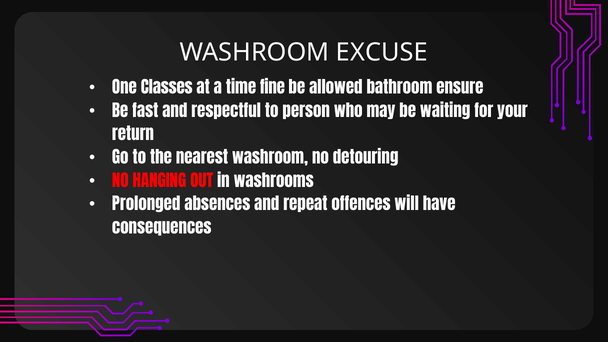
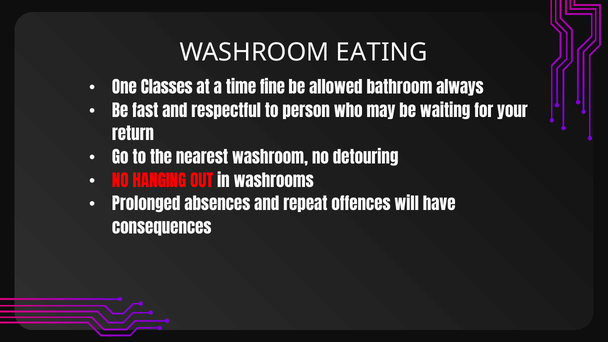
EXCUSE: EXCUSE -> EATING (382, 53)
ensure: ensure -> always (460, 88)
